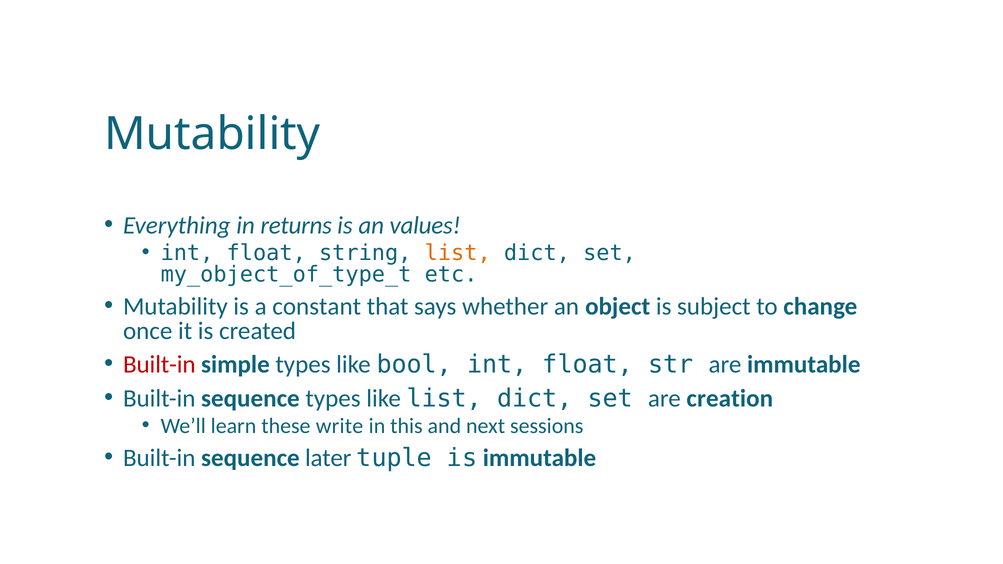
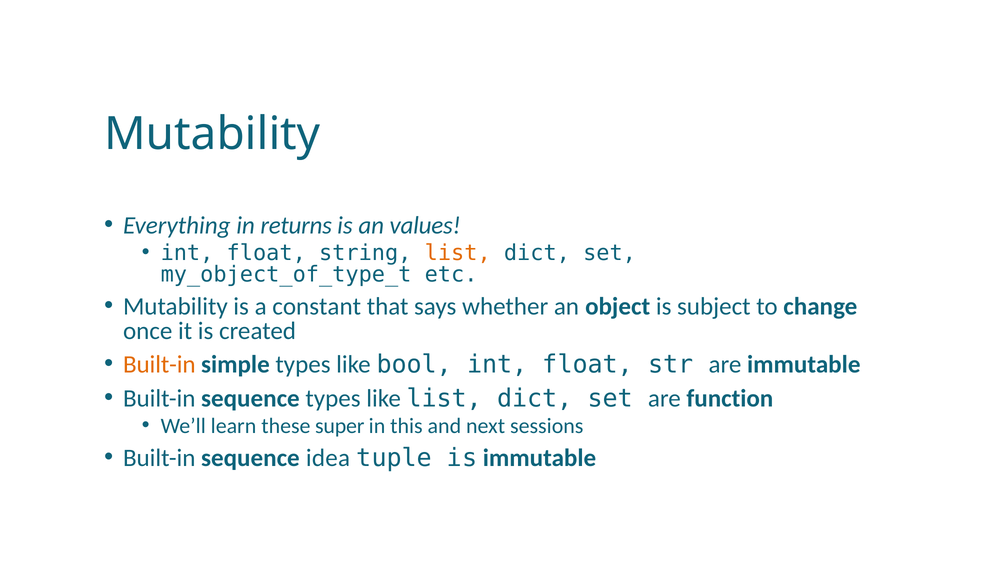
Built-in colour: red -> orange (159, 365)
creation: creation -> function (730, 398)
write: write -> super (340, 426)
later: later -> idea (328, 458)
